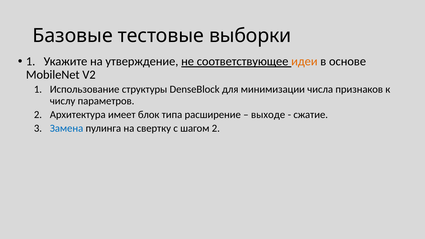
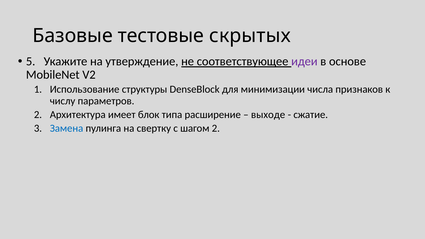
выборки: выборки -> скрытых (250, 36)
1: 1 -> 5 (31, 61)
идеи colour: orange -> purple (304, 61)
